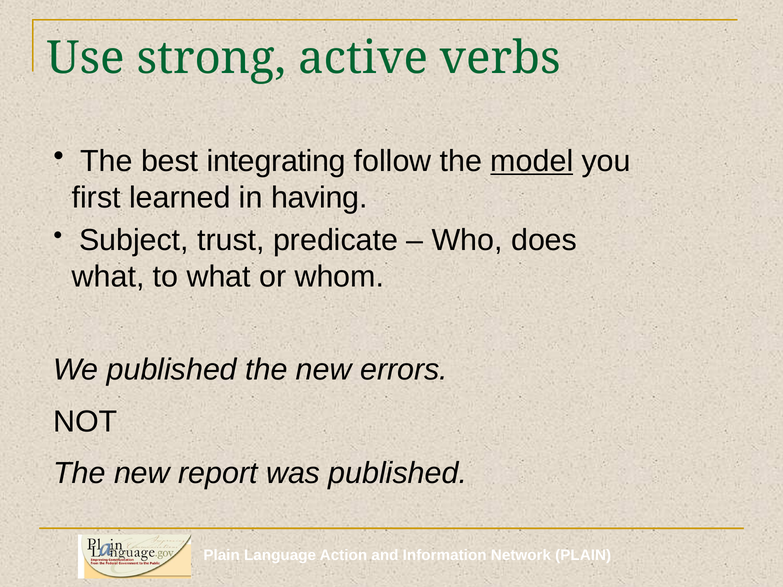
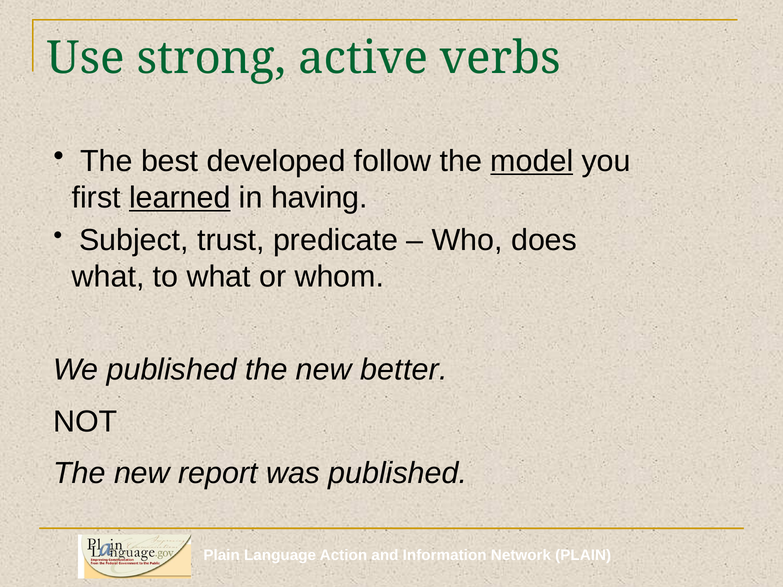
integrating: integrating -> developed (276, 161)
learned underline: none -> present (180, 198)
errors: errors -> better (404, 370)
